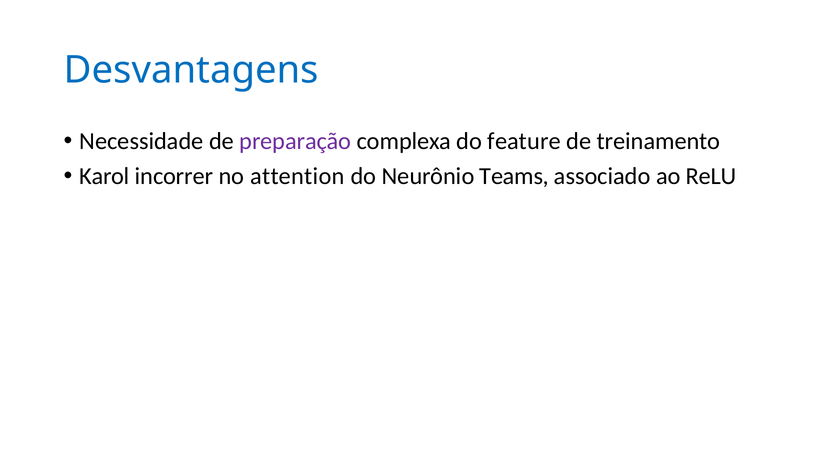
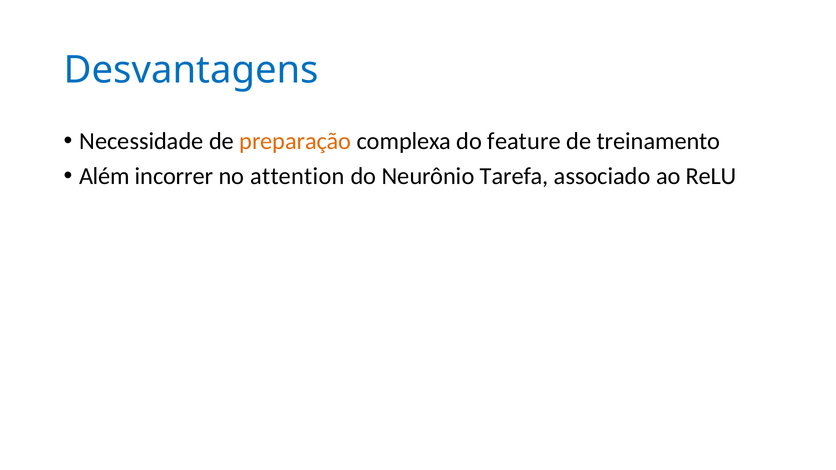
preparação colour: purple -> orange (295, 141)
Karol: Karol -> Além (104, 176)
Teams: Teams -> Tarefa (514, 176)
